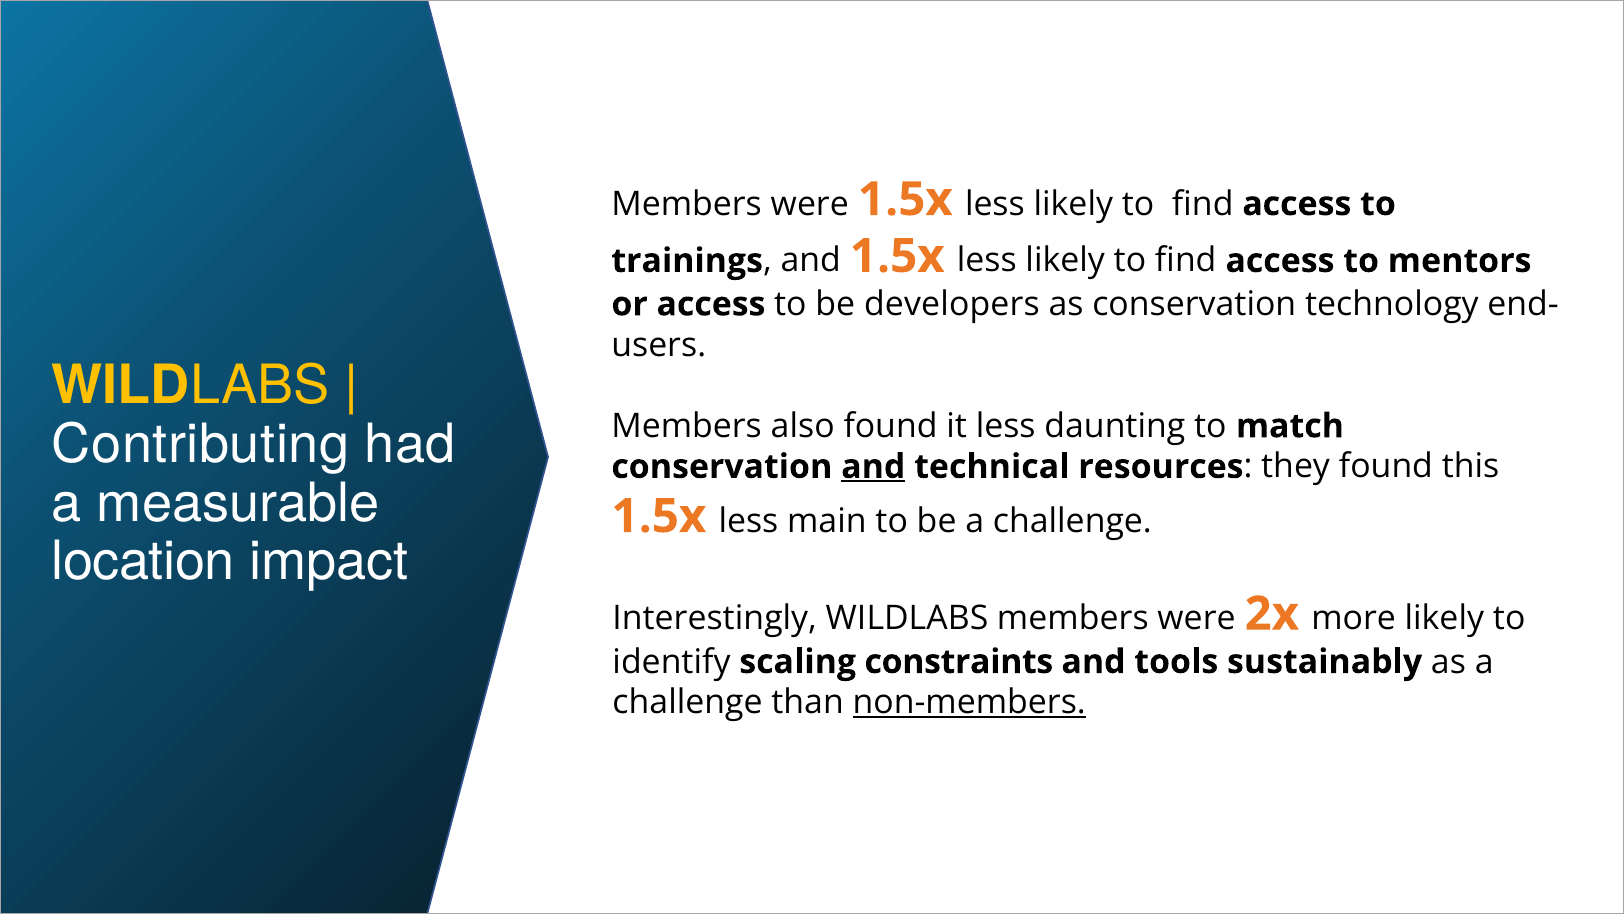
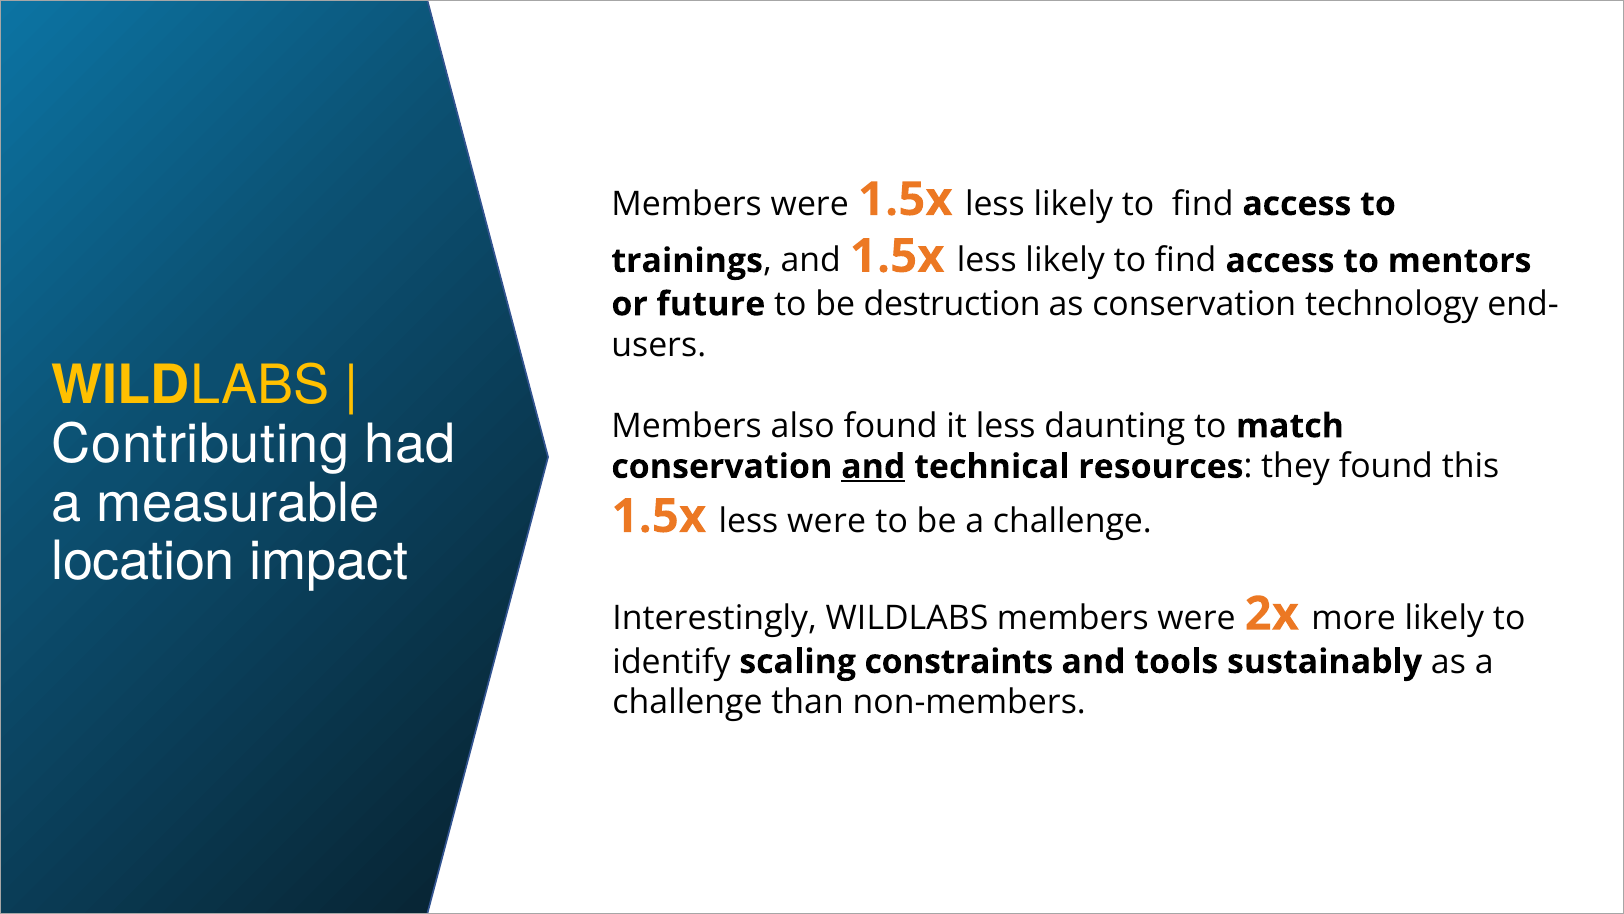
or access: access -> future (711, 304)
developers: developers -> destruction (952, 304)
less main: main -> were (827, 521)
non-members underline: present -> none (969, 702)
